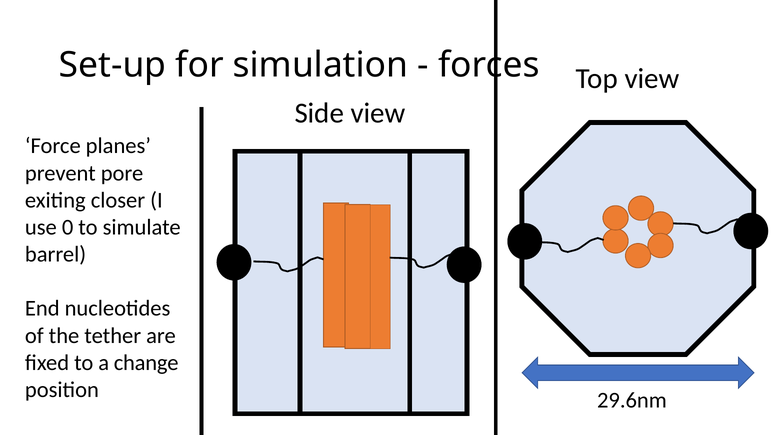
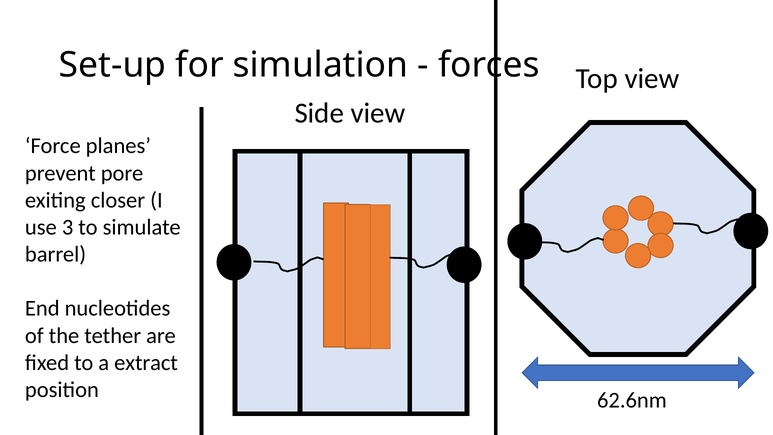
0: 0 -> 3 (68, 227)
change: change -> extract (146, 362)
29.6nm: 29.6nm -> 62.6nm (632, 400)
